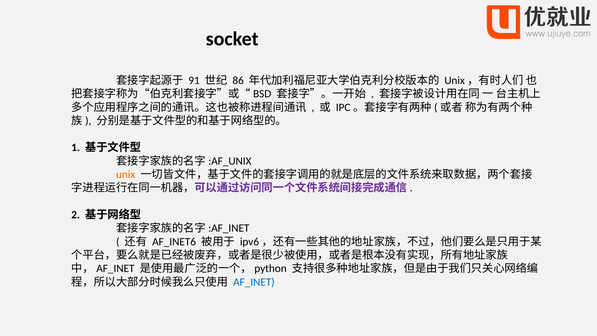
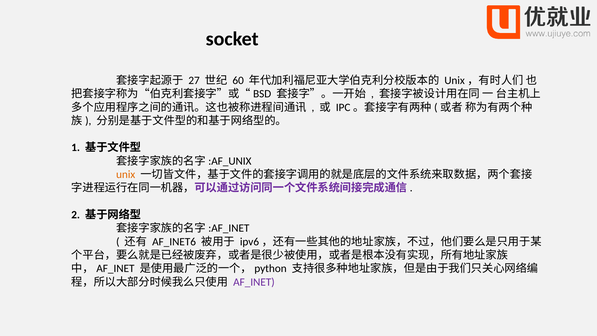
91: 91 -> 27 (194, 80)
86: 86 -> 60 (238, 80)
AF_INET colour: blue -> purple (254, 282)
